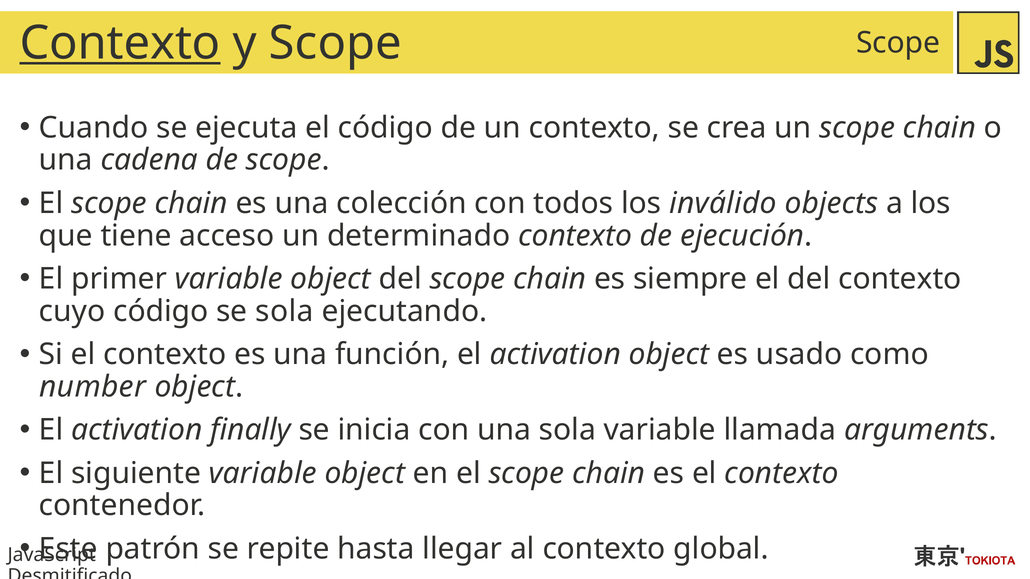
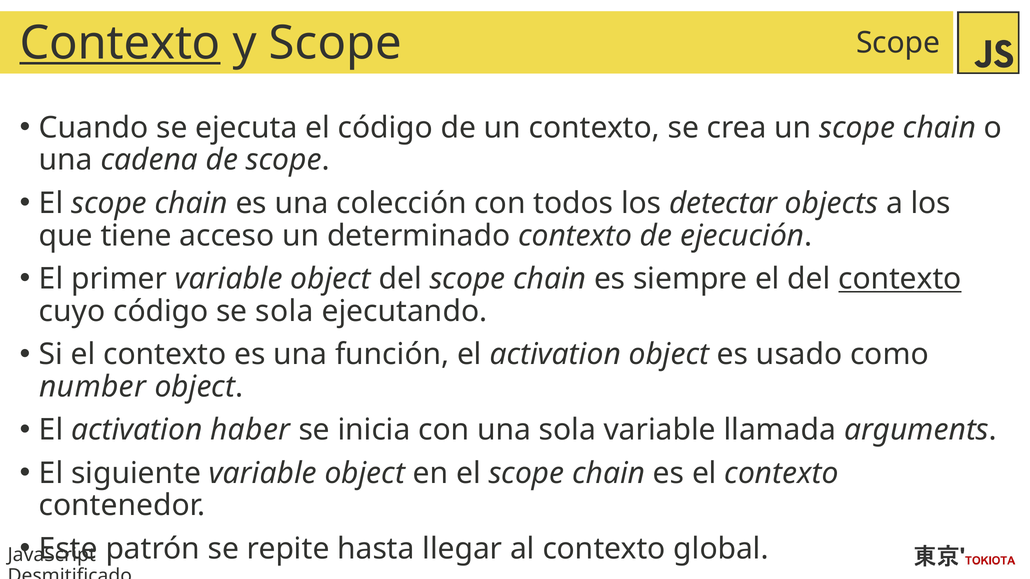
inválido: inválido -> detectar (723, 203)
contexto underline: none -> present (900, 279)
finally: finally -> haber (250, 430)
